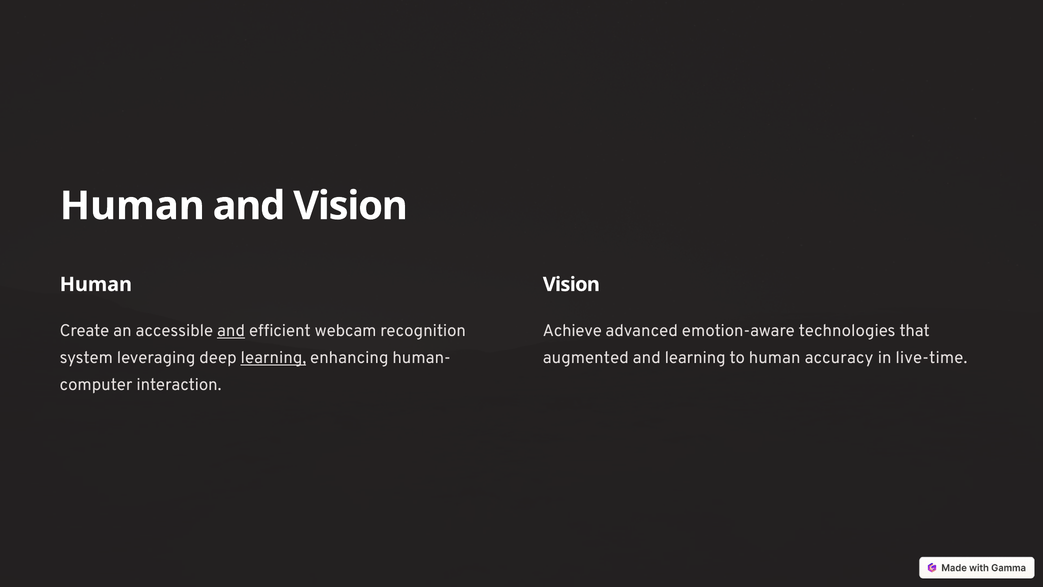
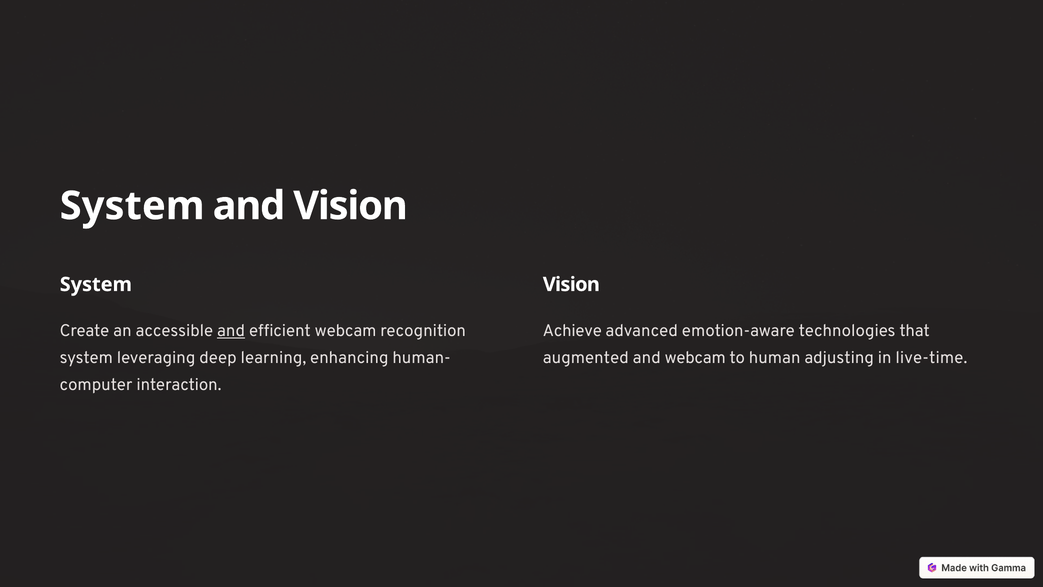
Human: Human -> System (132, 206)
Human: Human -> System (96, 284)
learning underline: present -> none (273, 358)
and learning: learning -> webcam (695, 358)
accuracy: accuracy -> adjusting (839, 358)
